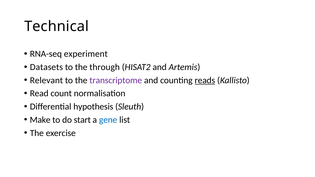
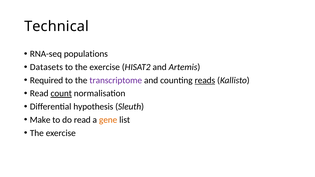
experiment: experiment -> populations (86, 54)
to the through: through -> exercise (105, 67)
Relevant: Relevant -> Required (47, 80)
count underline: none -> present (61, 94)
do start: start -> read (82, 120)
gene colour: blue -> orange (108, 120)
